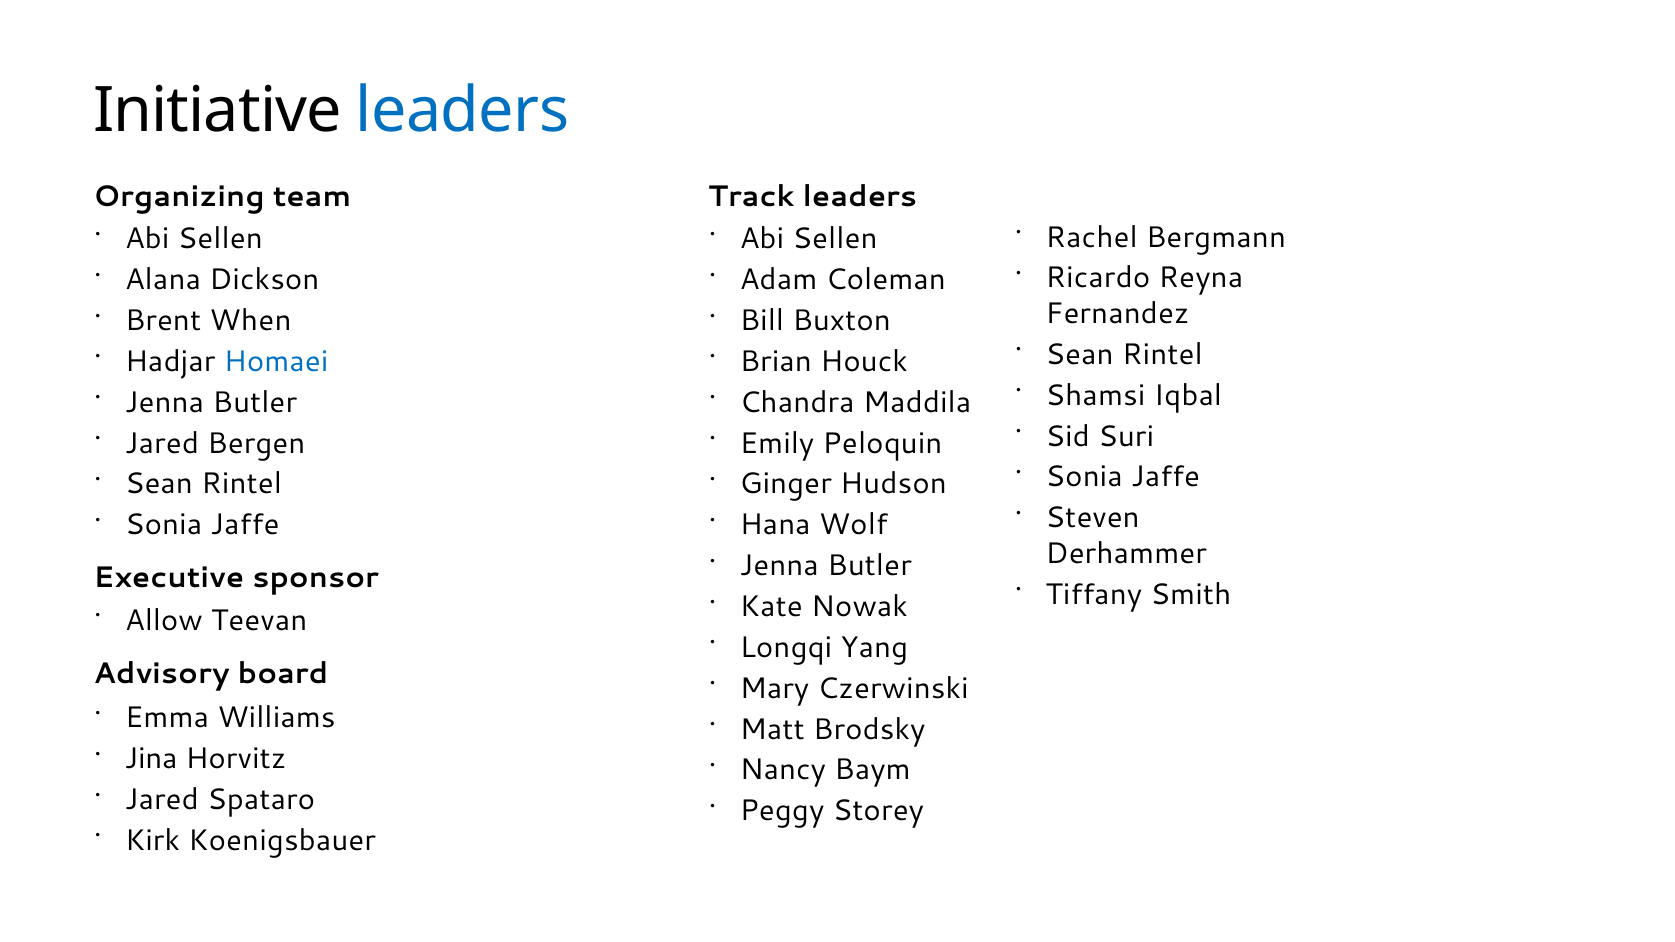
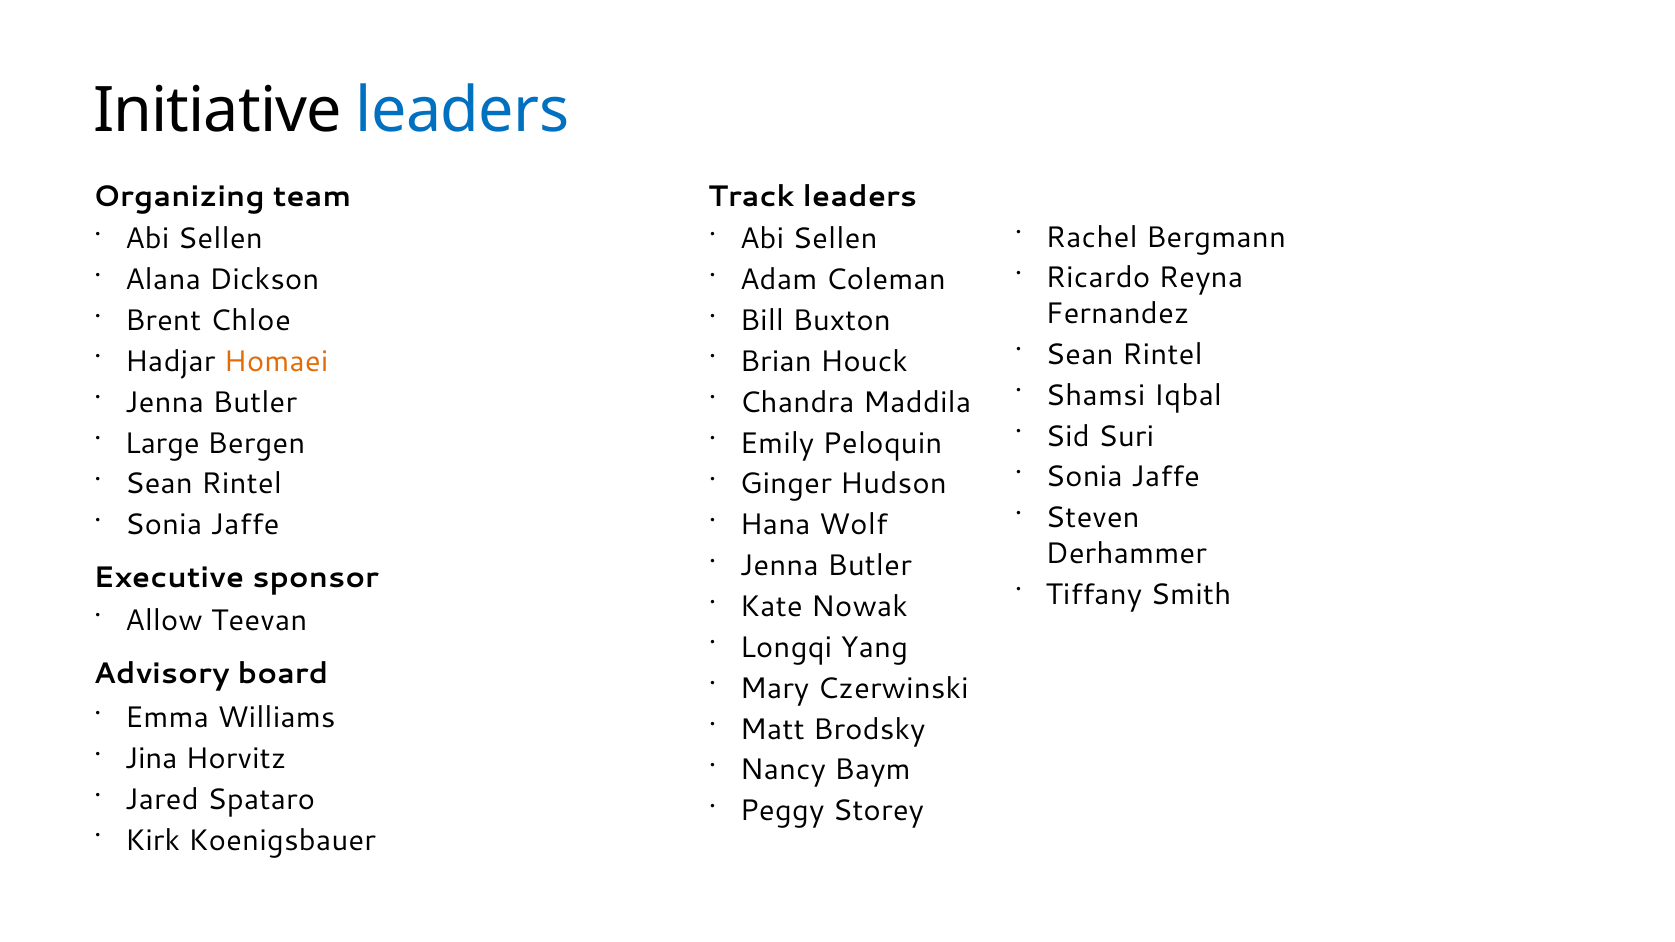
When: When -> Chloe (250, 321)
Homaei colour: blue -> orange (276, 362)
Jared: Jared -> Large (162, 443)
